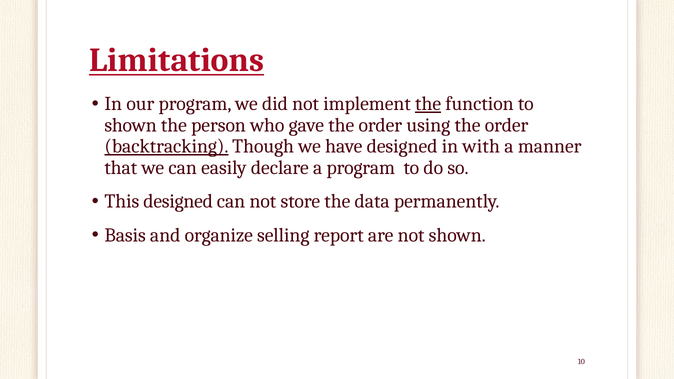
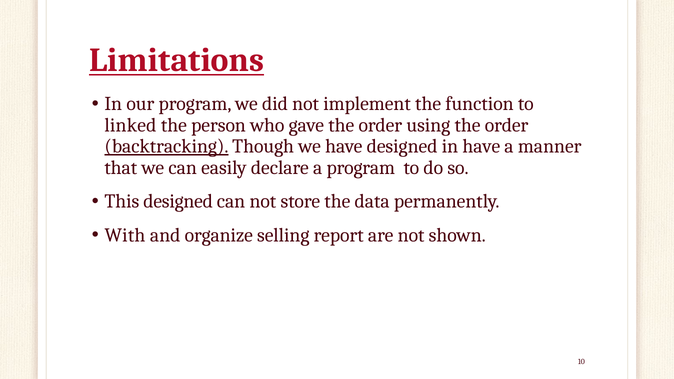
the underline: present -> none (428, 104)
shown: shown -> linked (130, 125)
in with: with -> have (481, 146)
Basis: Basis -> With (125, 235)
